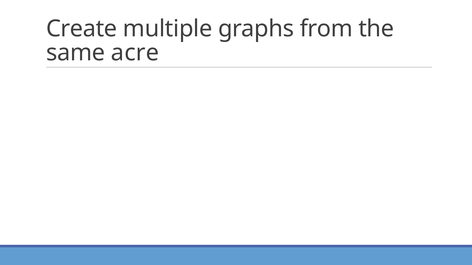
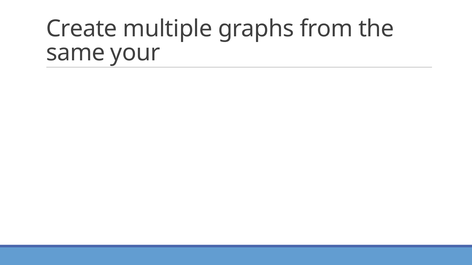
acre: acre -> your (135, 53)
